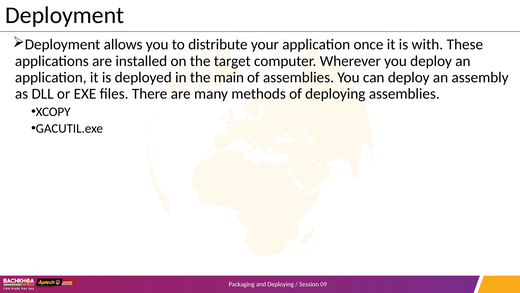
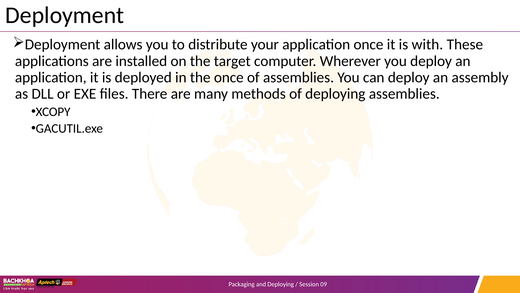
the main: main -> once (229, 77)
